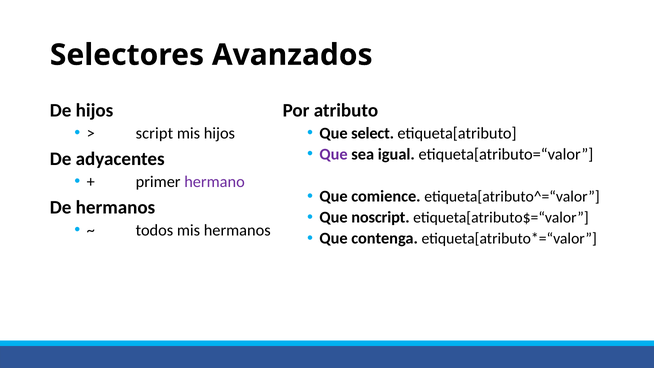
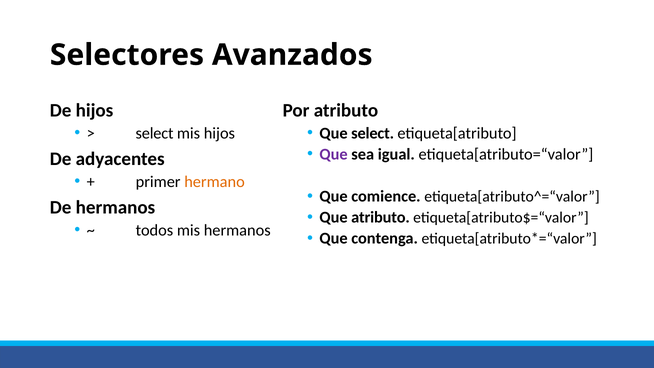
script: script -> select (155, 133)
hermano colour: purple -> orange (215, 182)
Que noscript: noscript -> atributo (380, 217)
